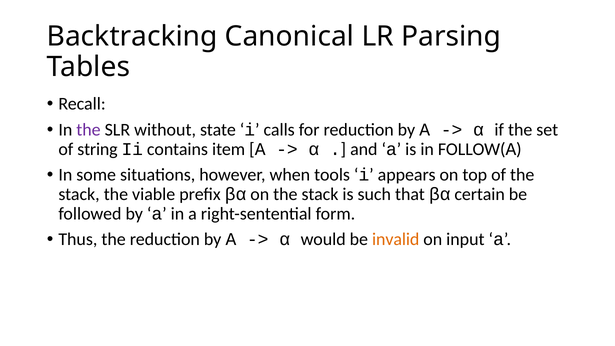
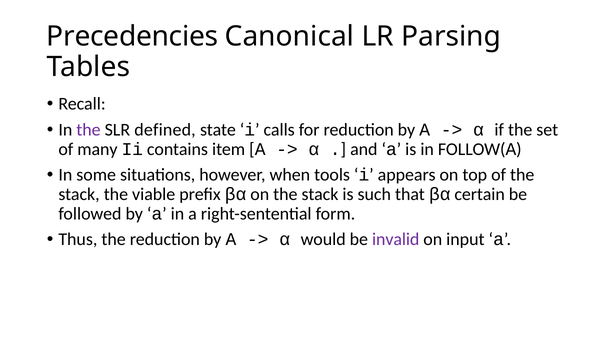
Backtracking: Backtracking -> Precedencies (132, 36)
without: without -> defined (165, 130)
string: string -> many (97, 149)
invalid colour: orange -> purple (396, 239)
